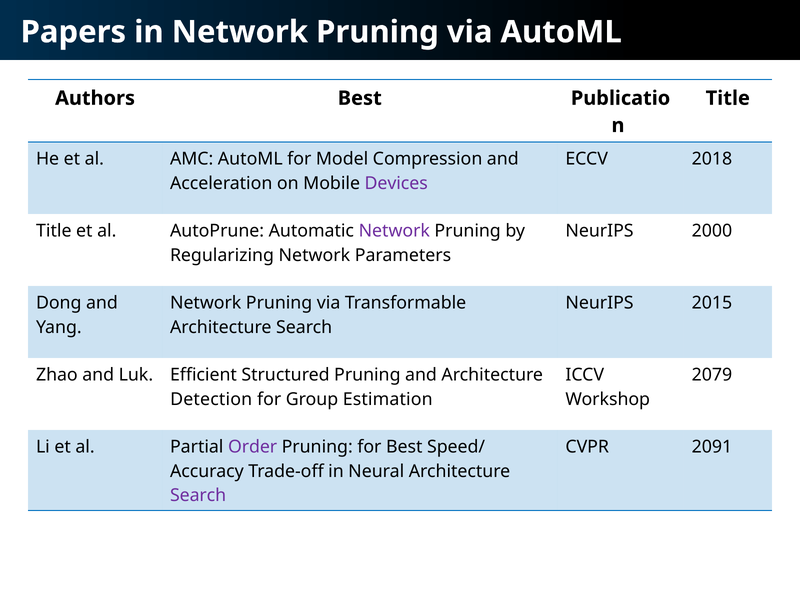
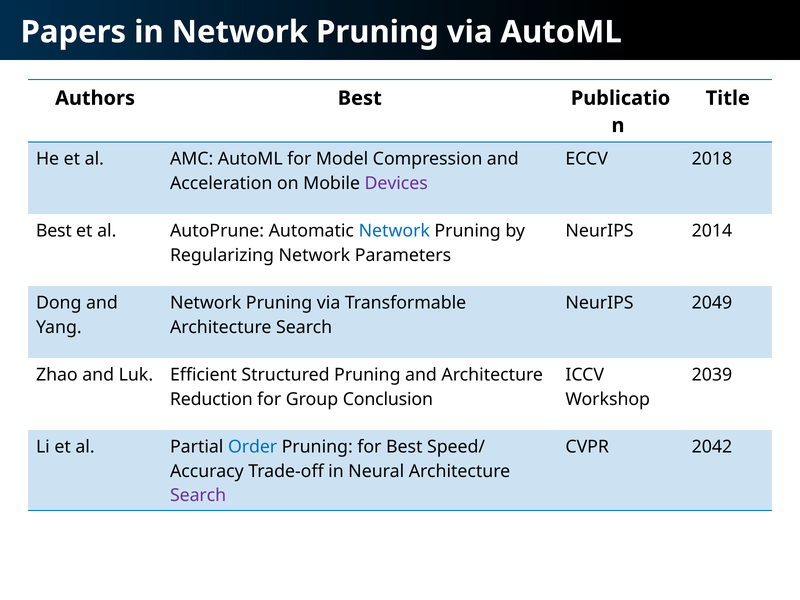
Title: Title -> Best (54, 231)
Network colour: purple -> blue (394, 231)
2000: 2000 -> 2014 (712, 231)
2015: 2015 -> 2049 (712, 303)
2079: 2079 -> 2039 (712, 375)
Detection: Detection -> Reduction (211, 399)
Estimation: Estimation -> Conclusion (388, 399)
Order colour: purple -> blue (253, 447)
2091: 2091 -> 2042 (712, 447)
